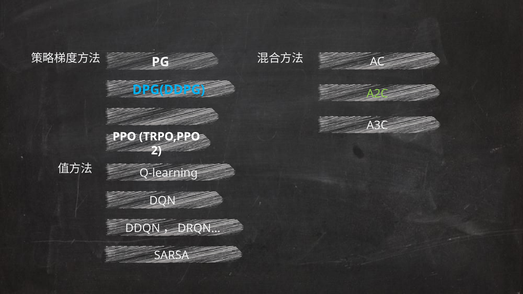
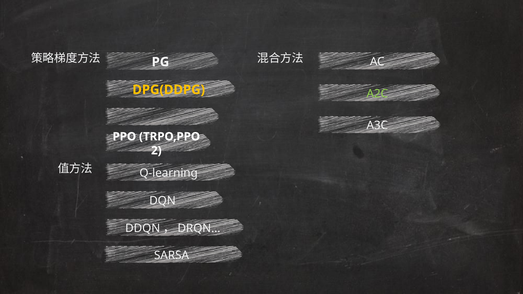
DPG(DDPG colour: light blue -> yellow (169, 90)
